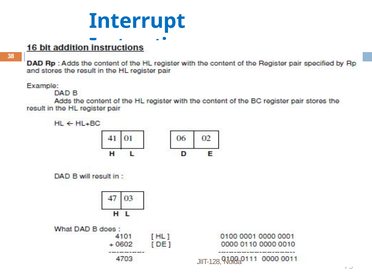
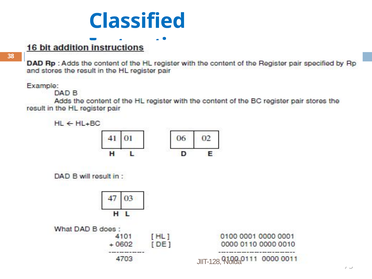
Interrupt: Interrupt -> Classified (137, 21)
